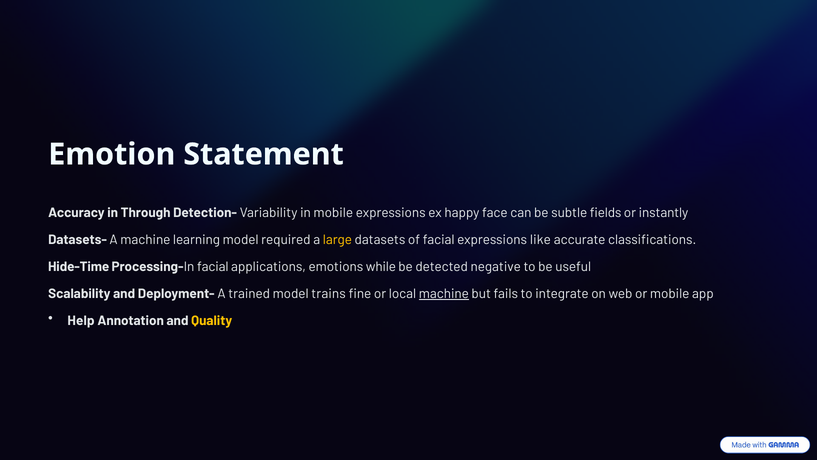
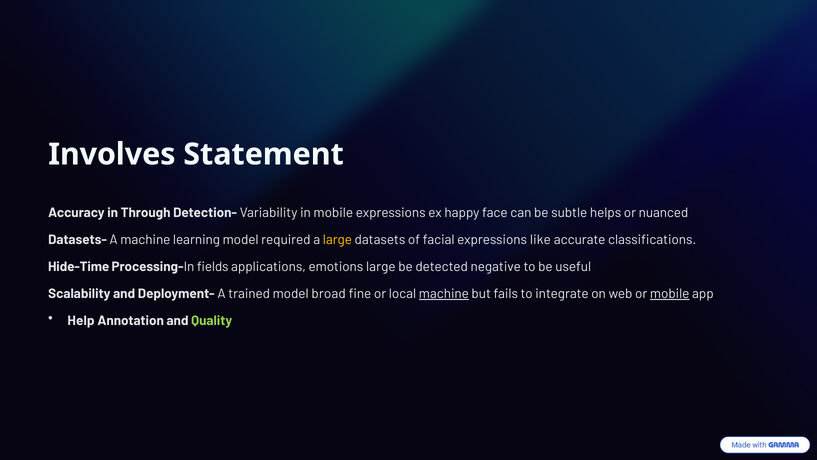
Emotion: Emotion -> Involves (112, 154)
fields: fields -> helps (606, 213)
instantly: instantly -> nuanced (664, 213)
Processing-In facial: facial -> fields (213, 267)
emotions while: while -> large (381, 267)
trains: trains -> broad (329, 293)
mobile underline: none -> present (670, 293)
Quality colour: yellow -> light green (212, 320)
